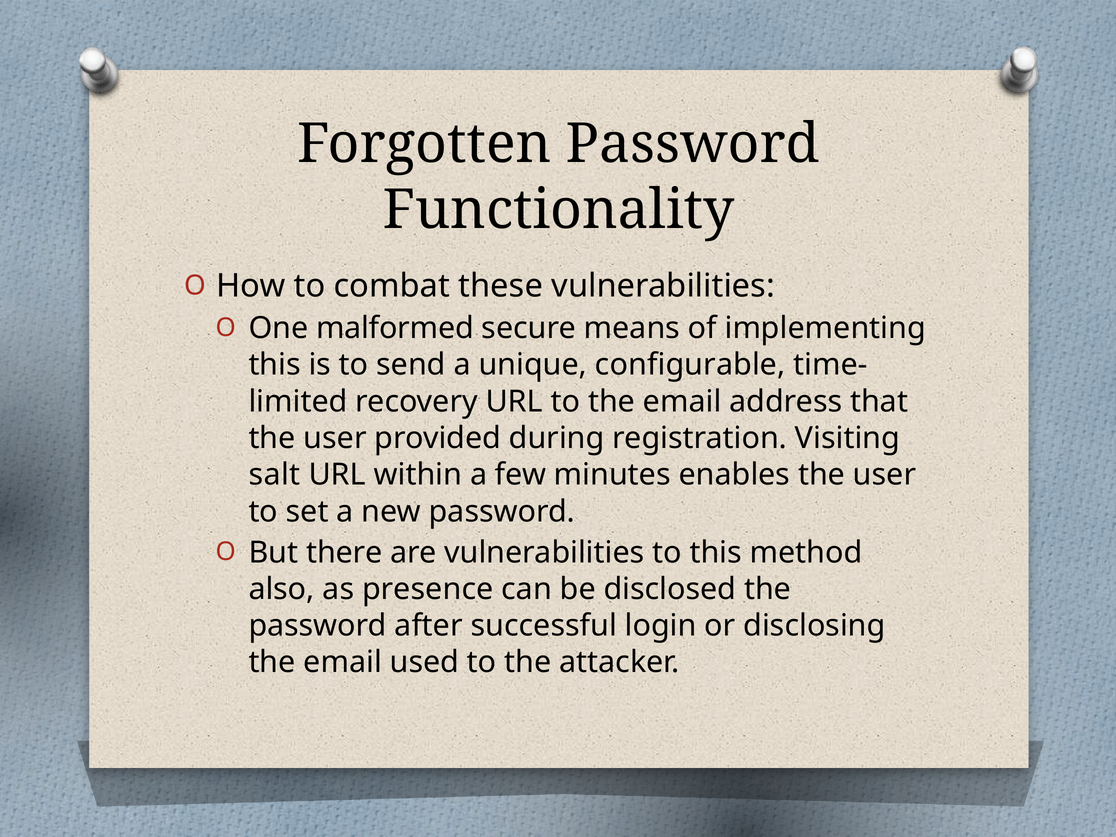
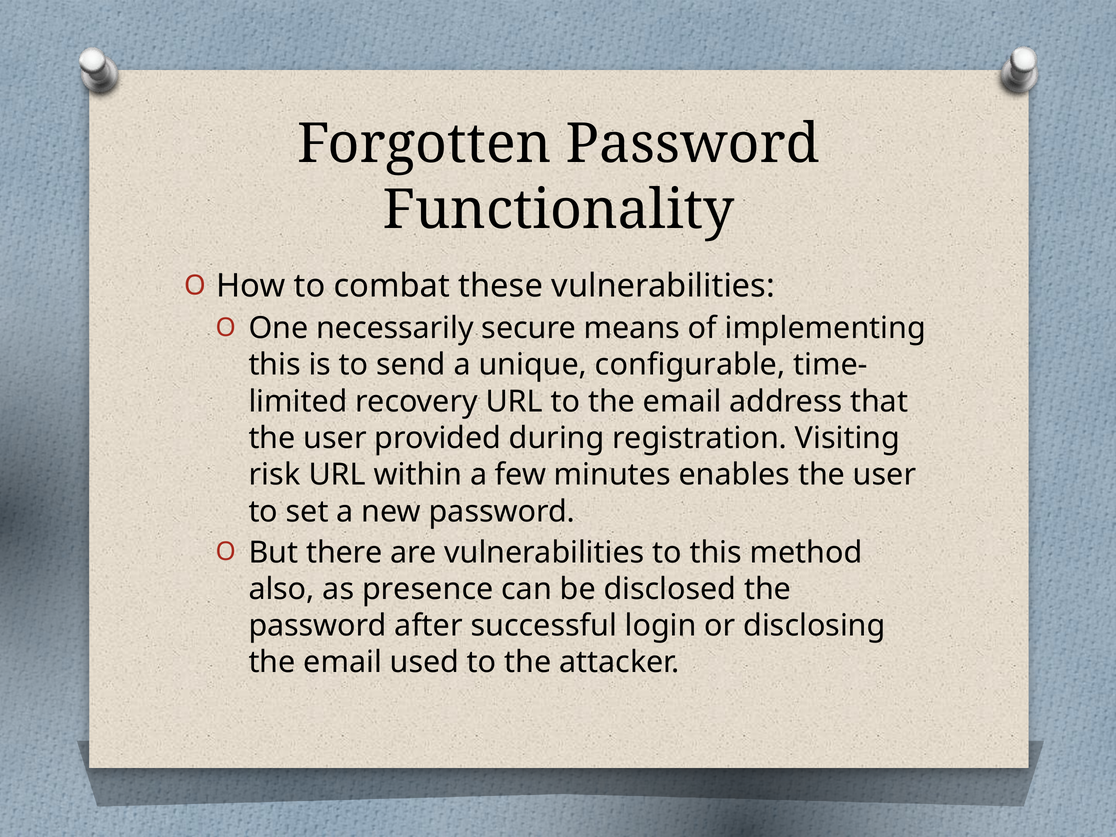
malformed: malformed -> necessarily (395, 328)
salt: salt -> risk (275, 475)
